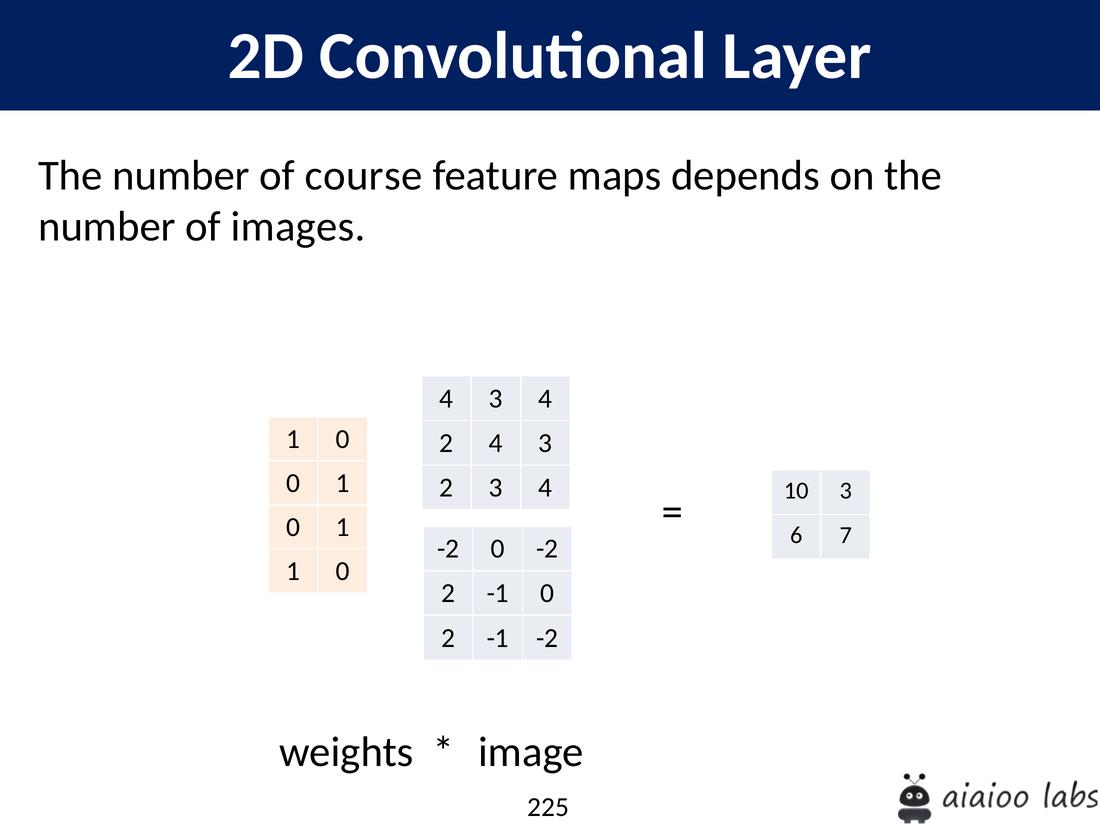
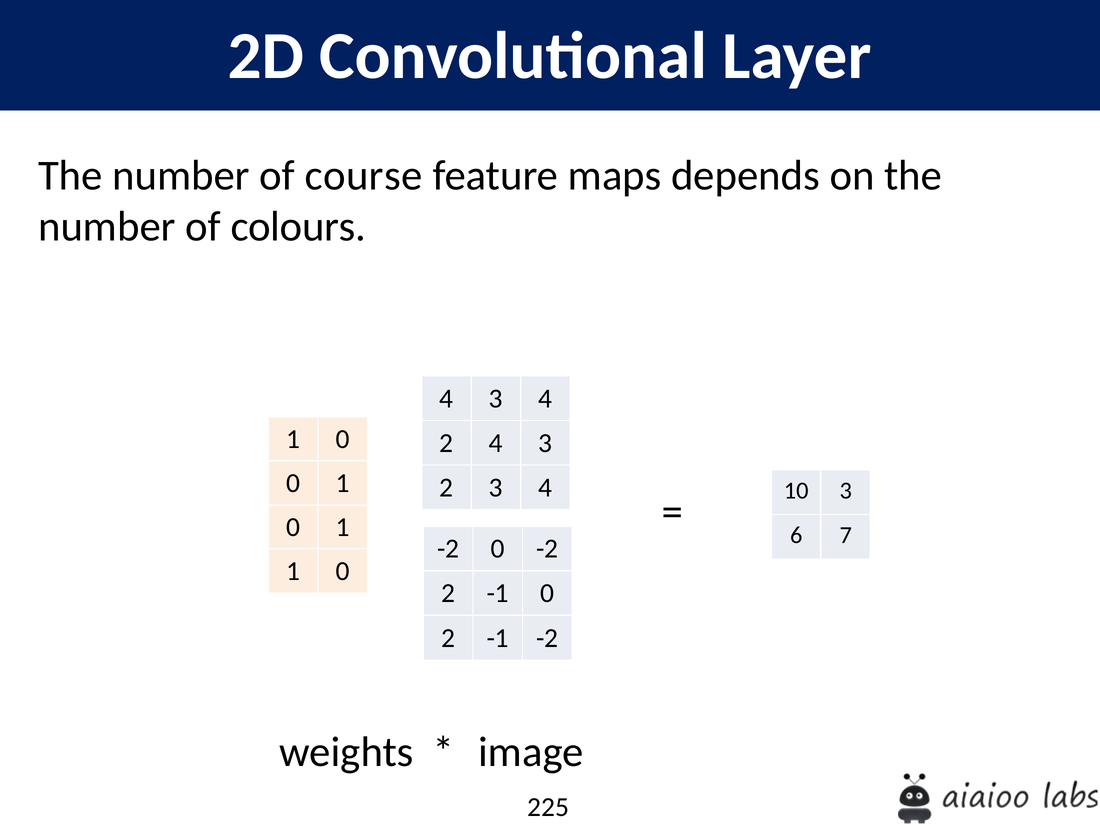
images: images -> colours (298, 227)
